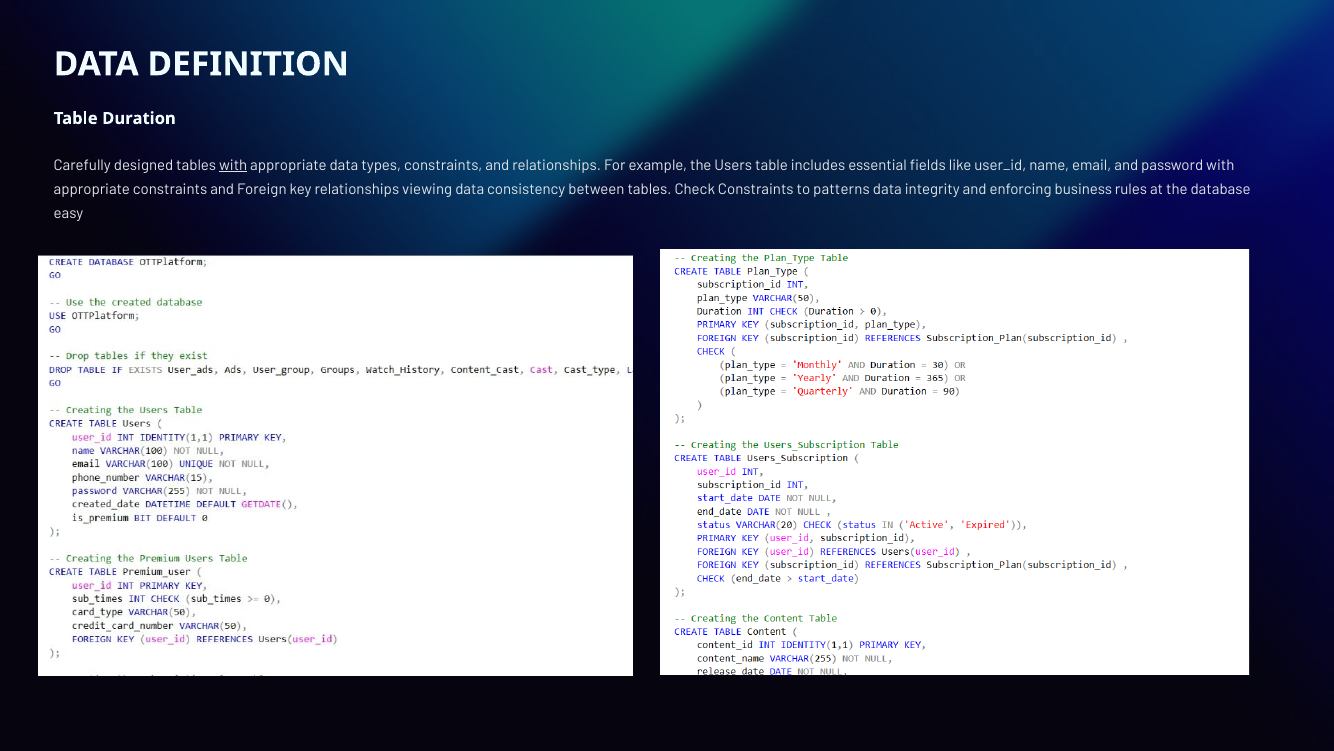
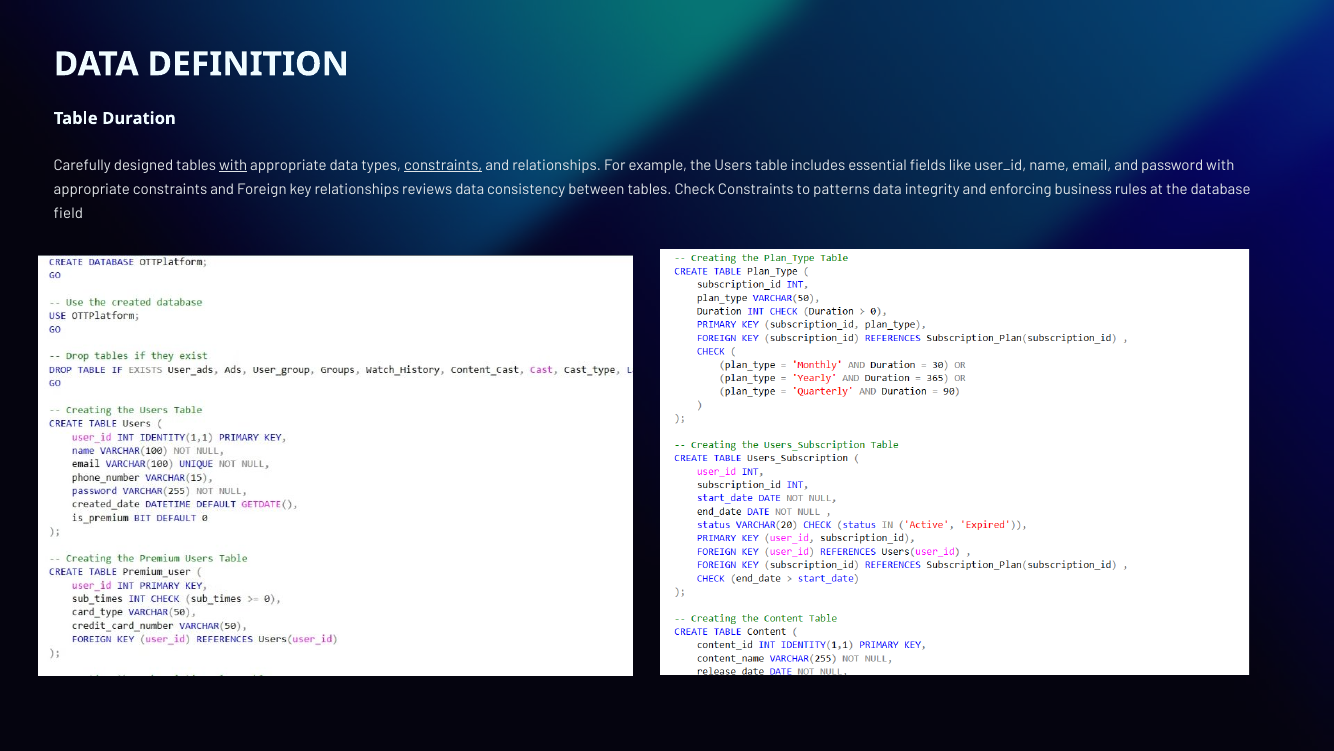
constraints underline: none -> present (443, 165)
viewing: viewing -> reviews (427, 189)
easy: easy -> field (68, 214)
